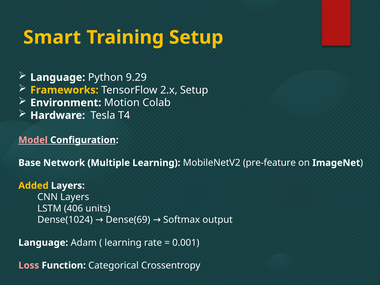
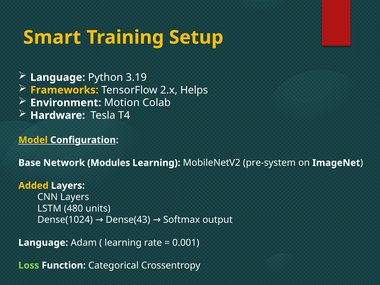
9.29: 9.29 -> 3.19 (136, 77)
2.x Setup: Setup -> Helps (194, 90)
Model colour: pink -> yellow (33, 140)
Multiple: Multiple -> Modules (109, 163)
pre-feature: pre-feature -> pre-system (269, 163)
406: 406 -> 480 (73, 208)
Dense(69: Dense(69 -> Dense(43 (128, 220)
Loss colour: pink -> light green (29, 265)
